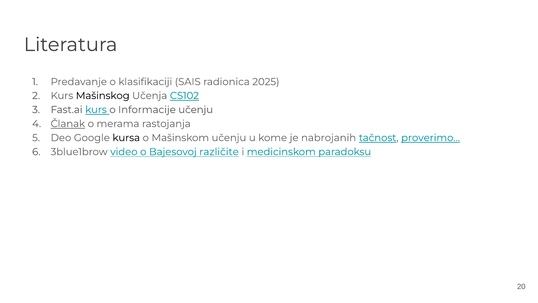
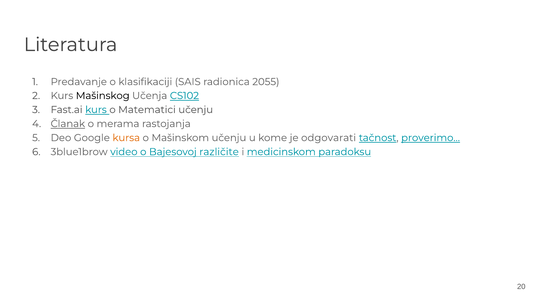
2025: 2025 -> 2055 (266, 82)
Informacije: Informacije -> Matematici (147, 110)
kursa colour: black -> orange (126, 138)
nabrojanih: nabrojanih -> odgovarati (329, 138)
